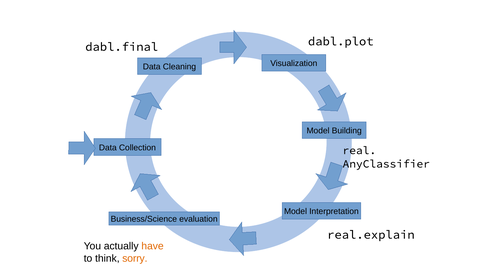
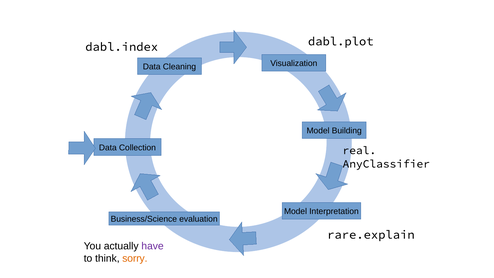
dabl.final: dabl.final -> dabl.index (122, 47)
real.explain: real.explain -> rare.explain (371, 235)
have colour: orange -> purple (153, 246)
